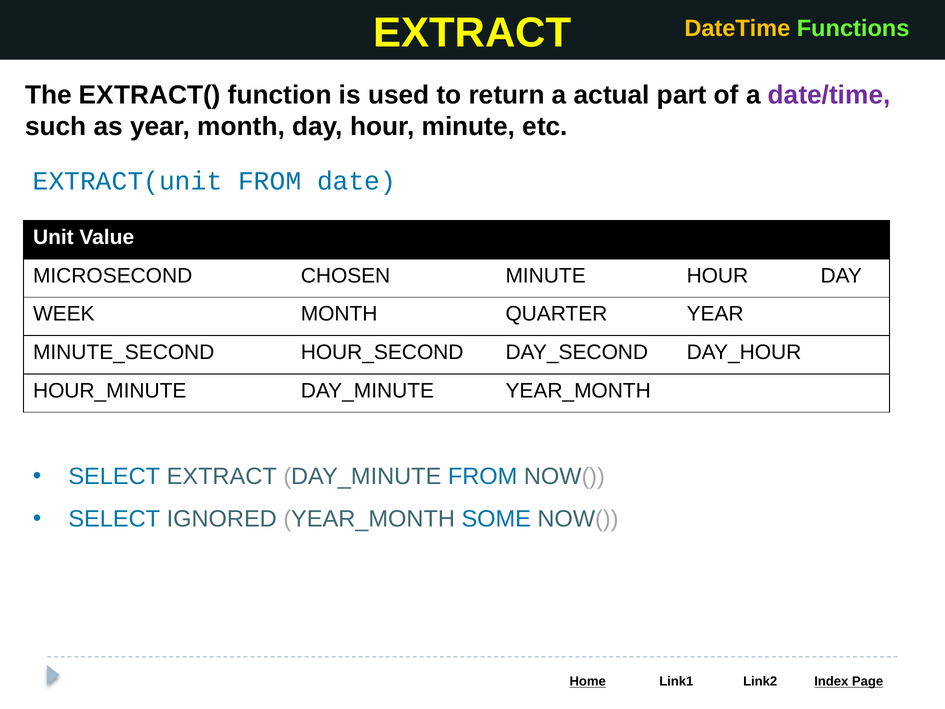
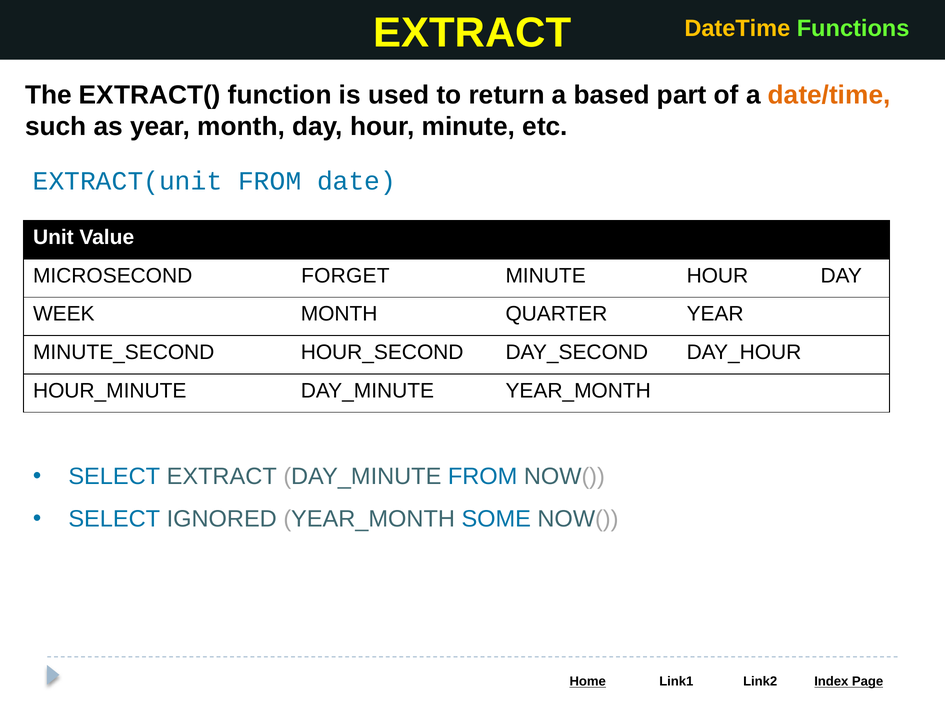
actual: actual -> based (612, 95)
date/time colour: purple -> orange (829, 95)
CHOSEN: CHOSEN -> FORGET (345, 276)
